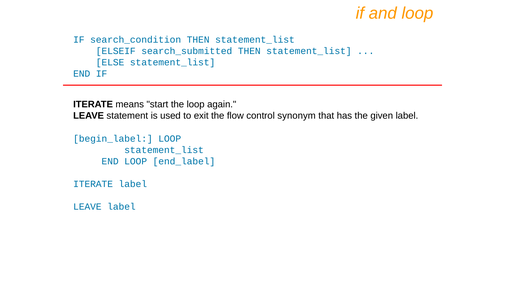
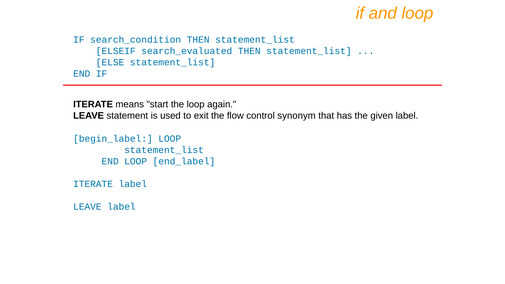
search_submitted: search_submitted -> search_evaluated (187, 51)
